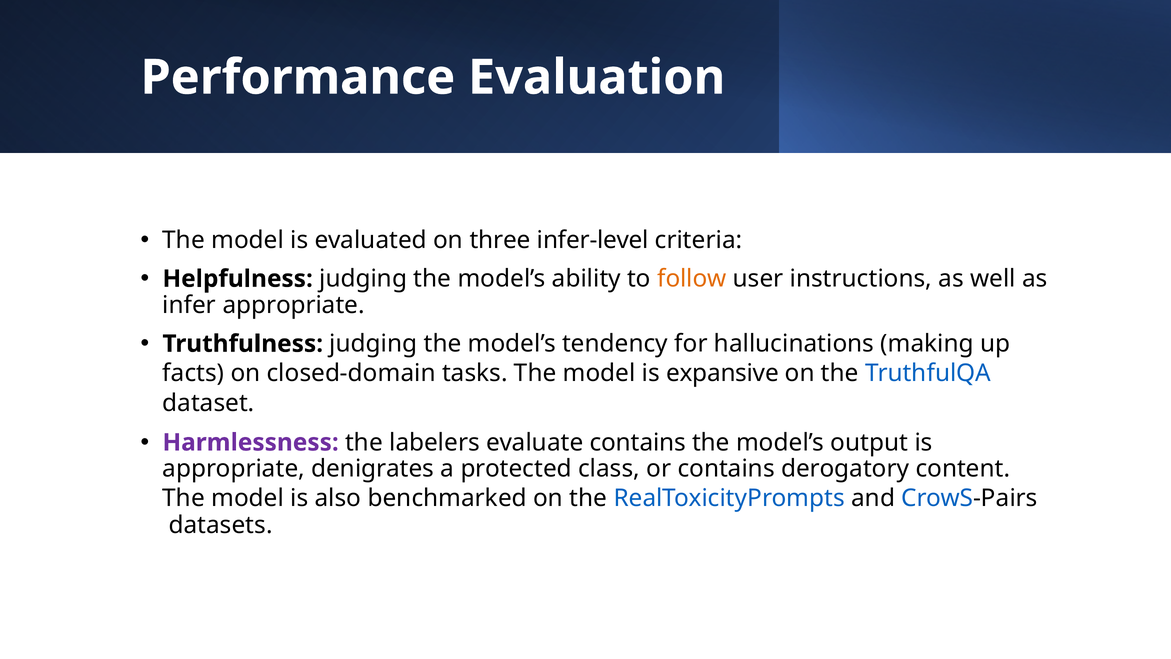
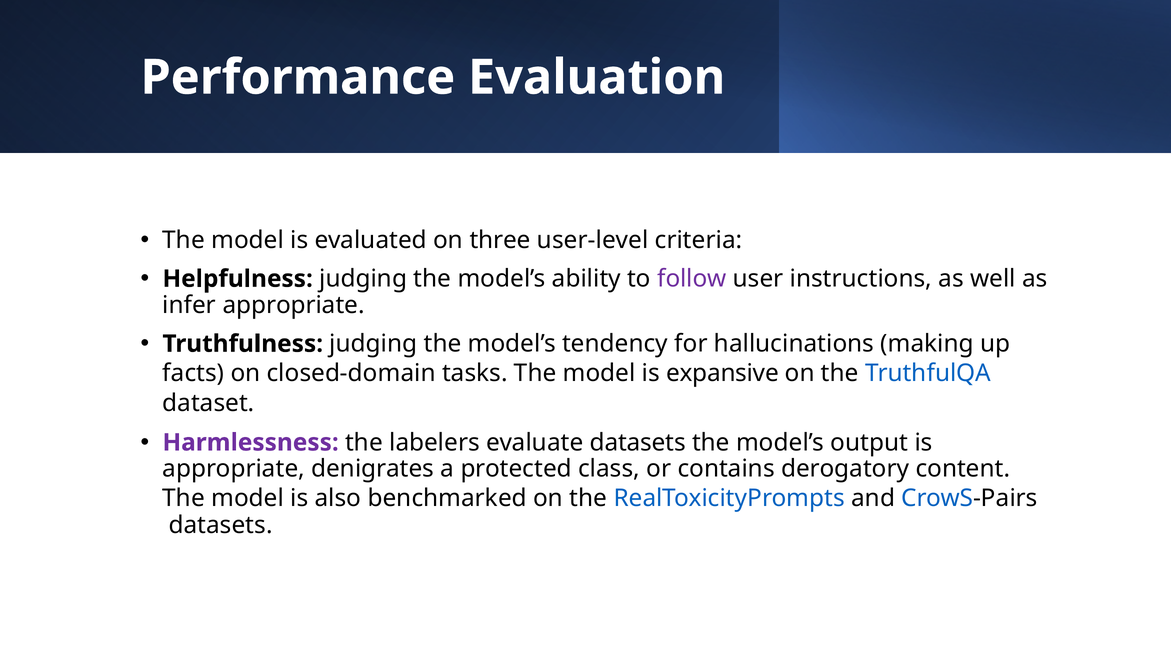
infer-level: infer-level -> user-level (593, 240)
follow colour: orange -> purple (692, 279)
evaluate contains: contains -> datasets (638, 442)
